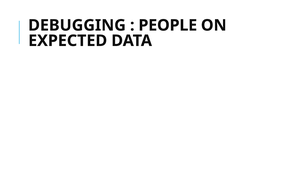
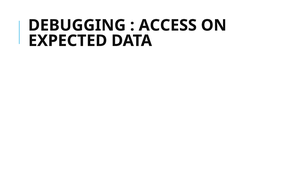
PEOPLE: PEOPLE -> ACCESS (168, 25)
